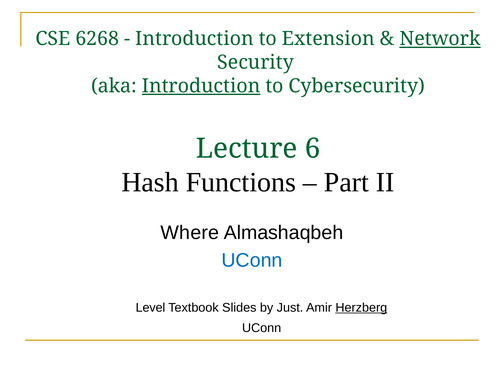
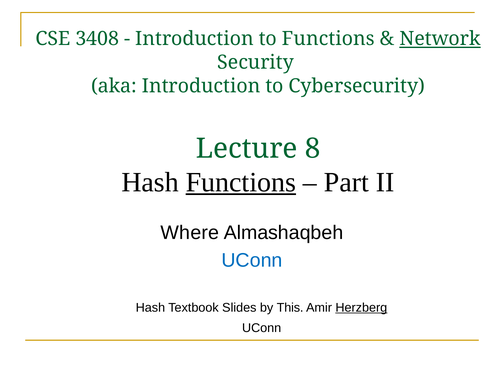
6268: 6268 -> 3408 (97, 39)
to Extension: Extension -> Functions (328, 39)
Introduction underline: present -> none (201, 86)
6: 6 -> 8 (313, 149)
Functions underline: none -> present (241, 182)
Level: Level -> Hash (150, 308)
Just: Just -> This (290, 308)
